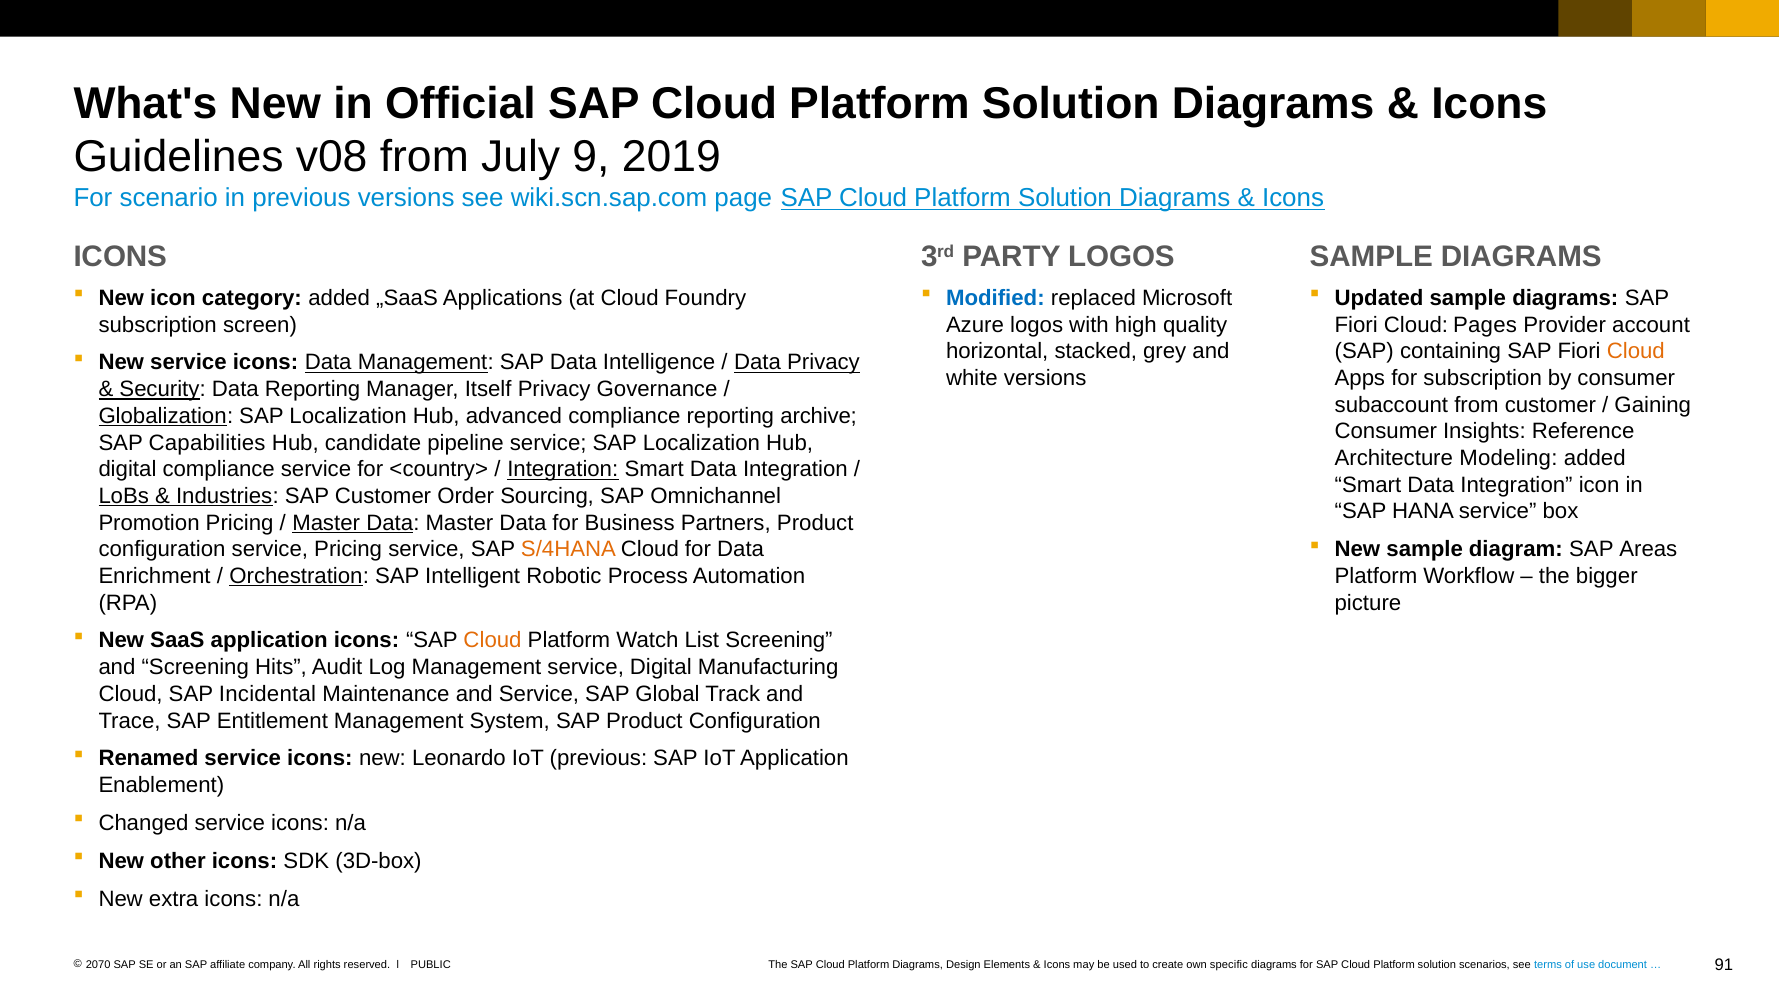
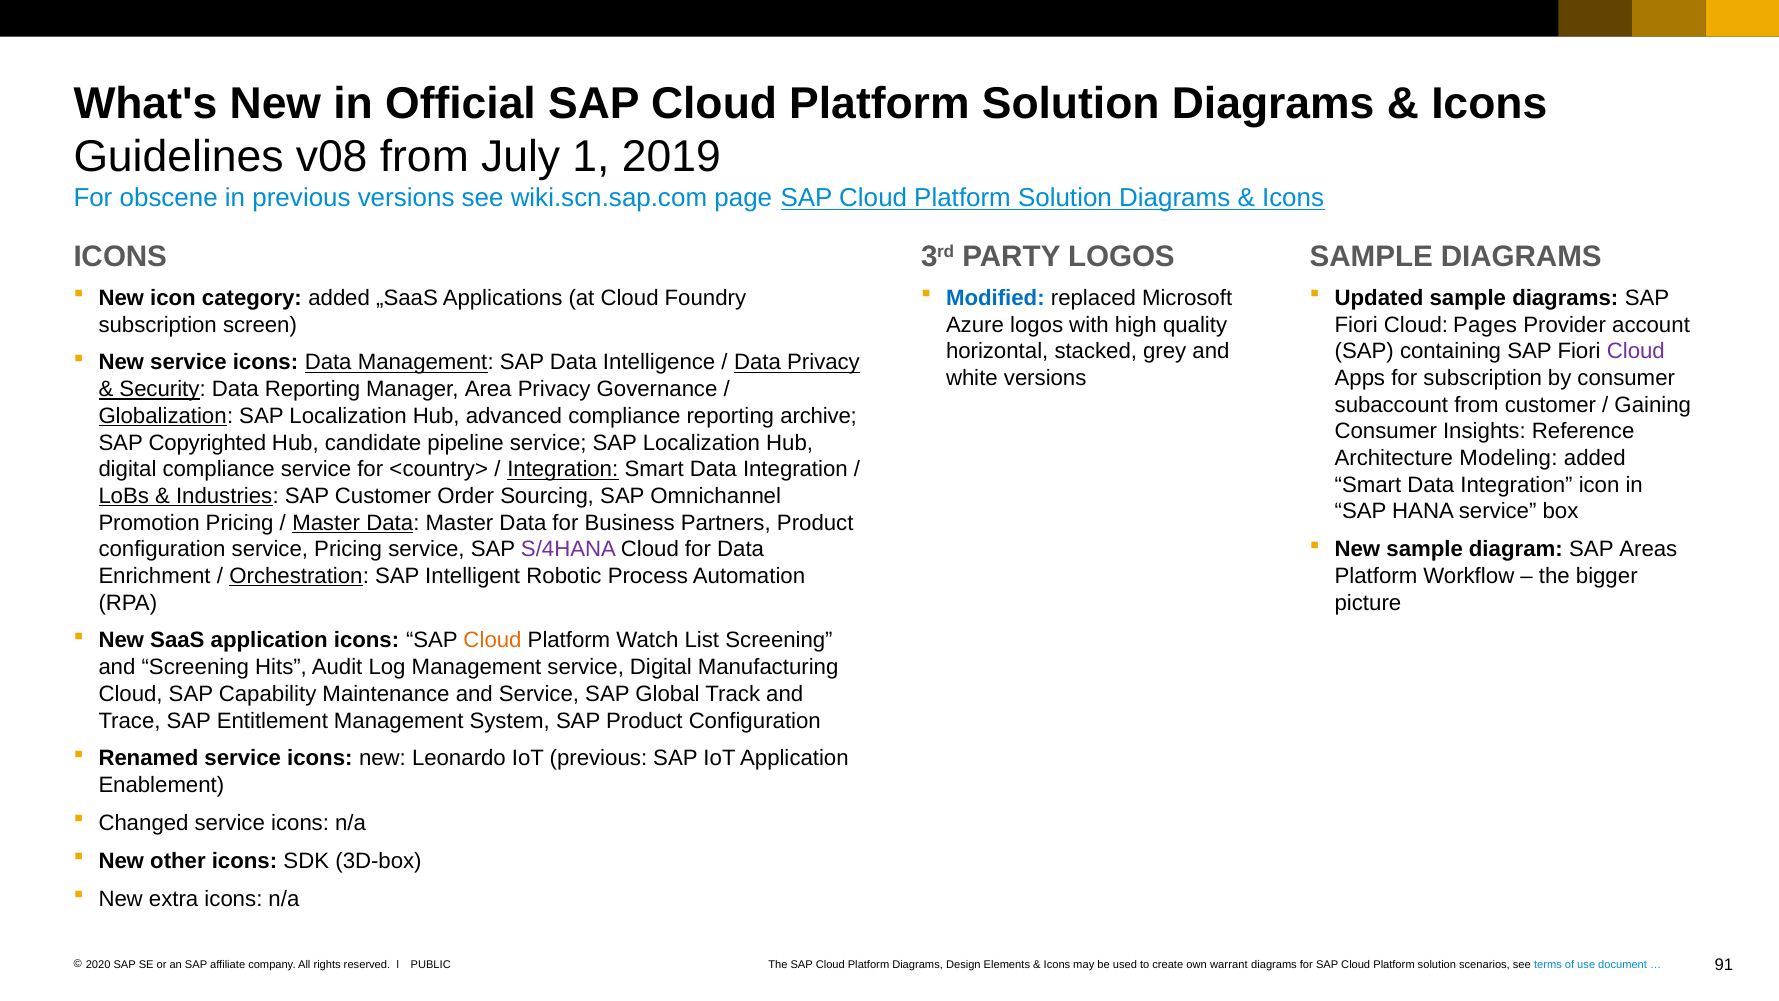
9: 9 -> 1 (591, 157)
scenario: scenario -> obscene (169, 198)
Cloud colour: orange -> purple (1636, 351)
Itself: Itself -> Area (488, 389)
Capabilities: Capabilities -> Copyrighted (207, 442)
S/4HANA colour: orange -> purple (568, 549)
Incidental: Incidental -> Capability (268, 694)
2070: 2070 -> 2020 (98, 964)
specific: specific -> warrant (1229, 964)
